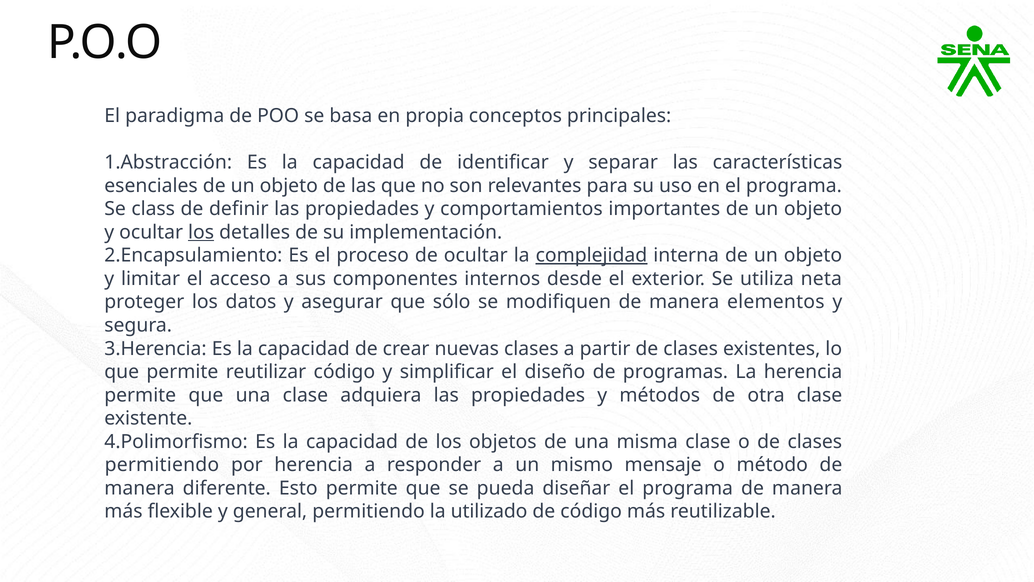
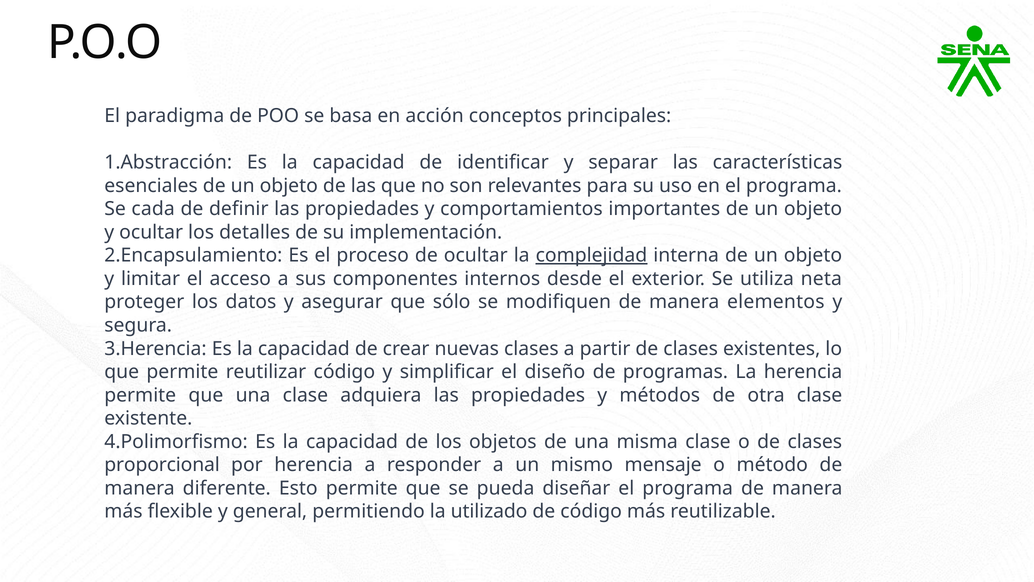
propia: propia -> acción (435, 116)
class: class -> cada (153, 209)
los underline: present -> none (201, 232)
permitiendo: permitiendo -> proporcional (162, 465)
